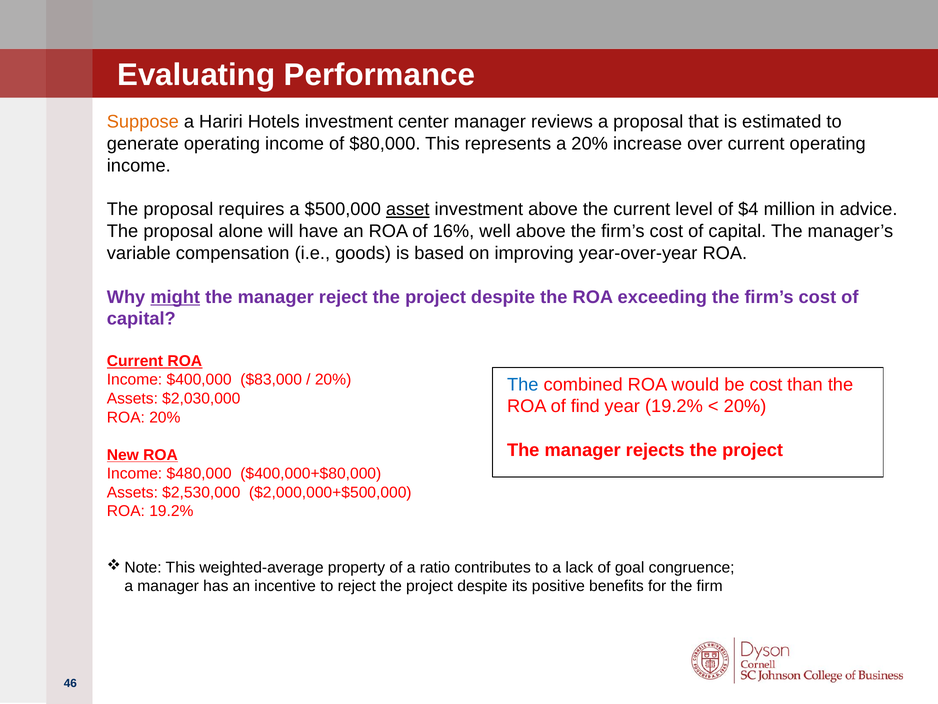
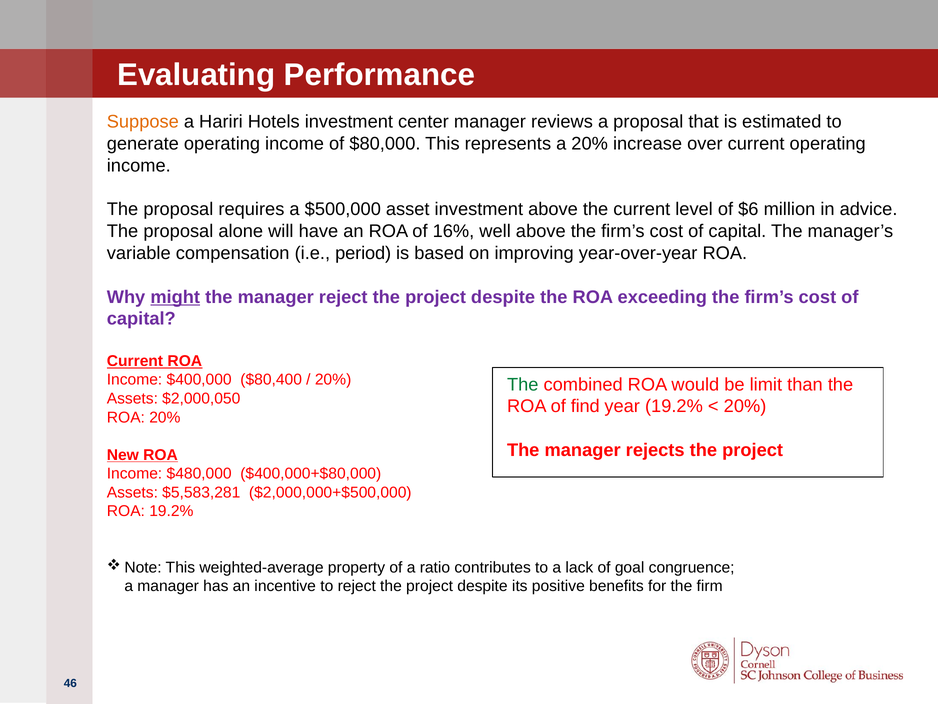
asset underline: present -> none (408, 209)
$4: $4 -> $6 (748, 209)
goods: goods -> period (363, 253)
$83,000: $83,000 -> $80,400 (271, 380)
The colour: blue -> green (523, 384)
be cost: cost -> limit (766, 384)
$2,030,000: $2,030,000 -> $2,000,050 (201, 398)
$2,530,000: $2,530,000 -> $5,583,281 (201, 492)
